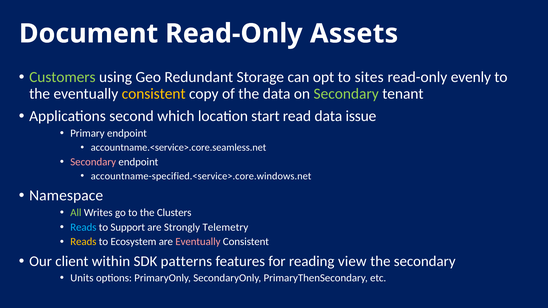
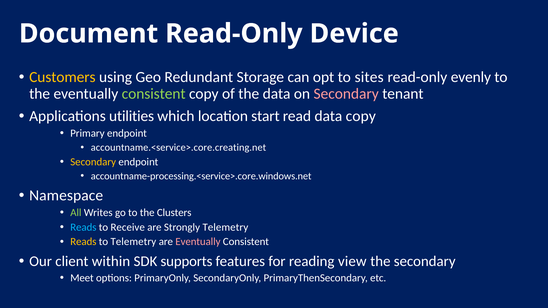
Assets: Assets -> Device (354, 34)
Customers colour: light green -> yellow (62, 77)
consistent colour: yellow -> light green (154, 94)
Secondary colour: light green -> pink (346, 94)
second: second -> utilities (132, 116)
data issue: issue -> copy (361, 116)
accountname.<service>.core.seamless.net: accountname.<service>.core.seamless.net -> accountname.<service>.core.creating.net (178, 148)
Secondary colour: pink -> yellow (93, 162)
accountname-specified.<service>.core.windows.net: accountname-specified.<service>.core.windows.net -> accountname-processing.<service>.core.windows.net (201, 176)
Support: Support -> Receive (128, 227)
to Ecosystem: Ecosystem -> Telemetry (133, 242)
patterns: patterns -> supports (187, 261)
Units: Units -> Meet (82, 278)
